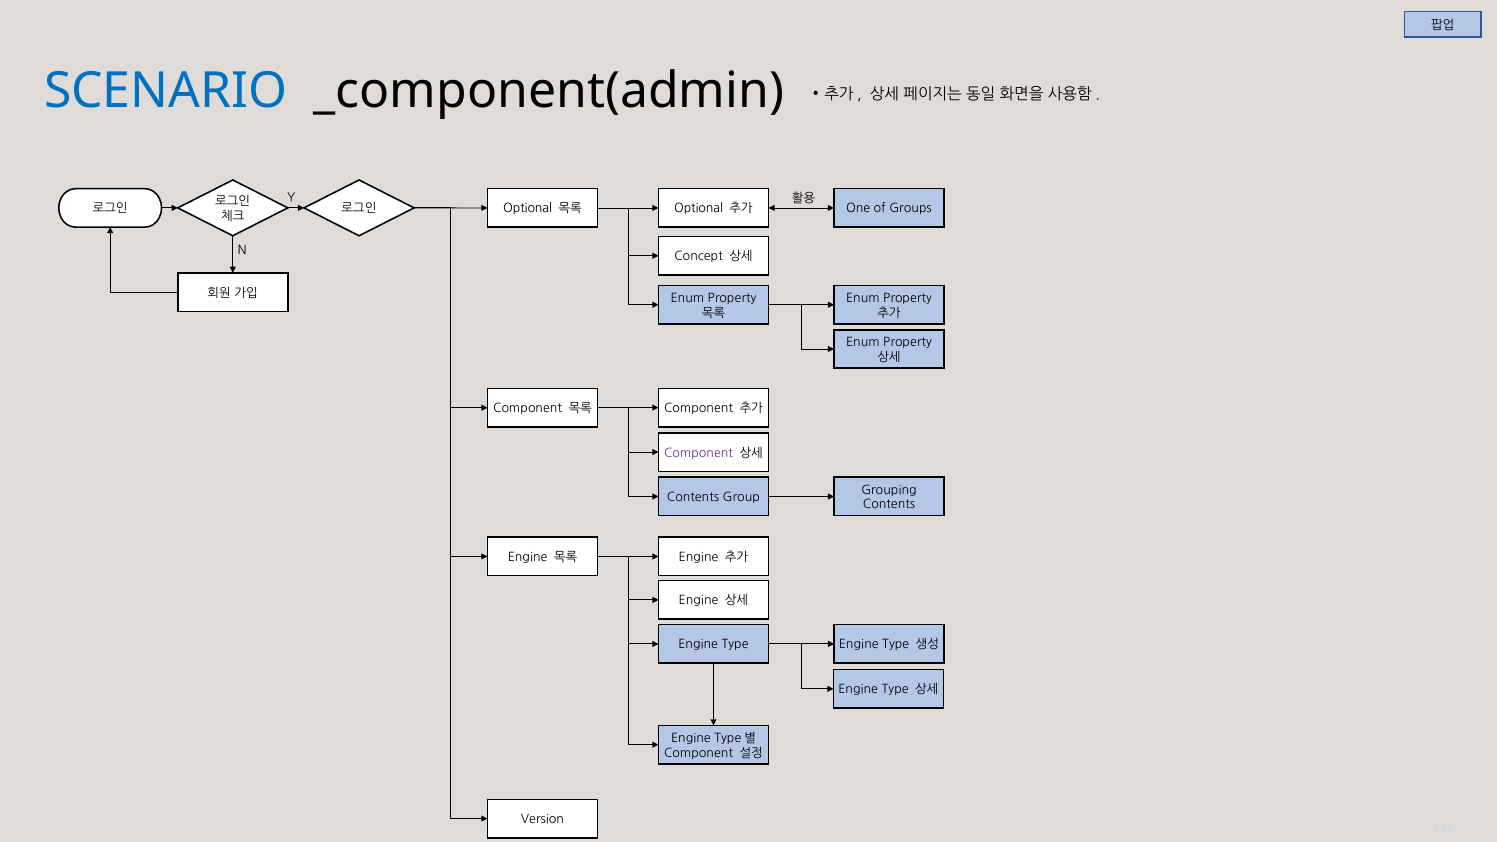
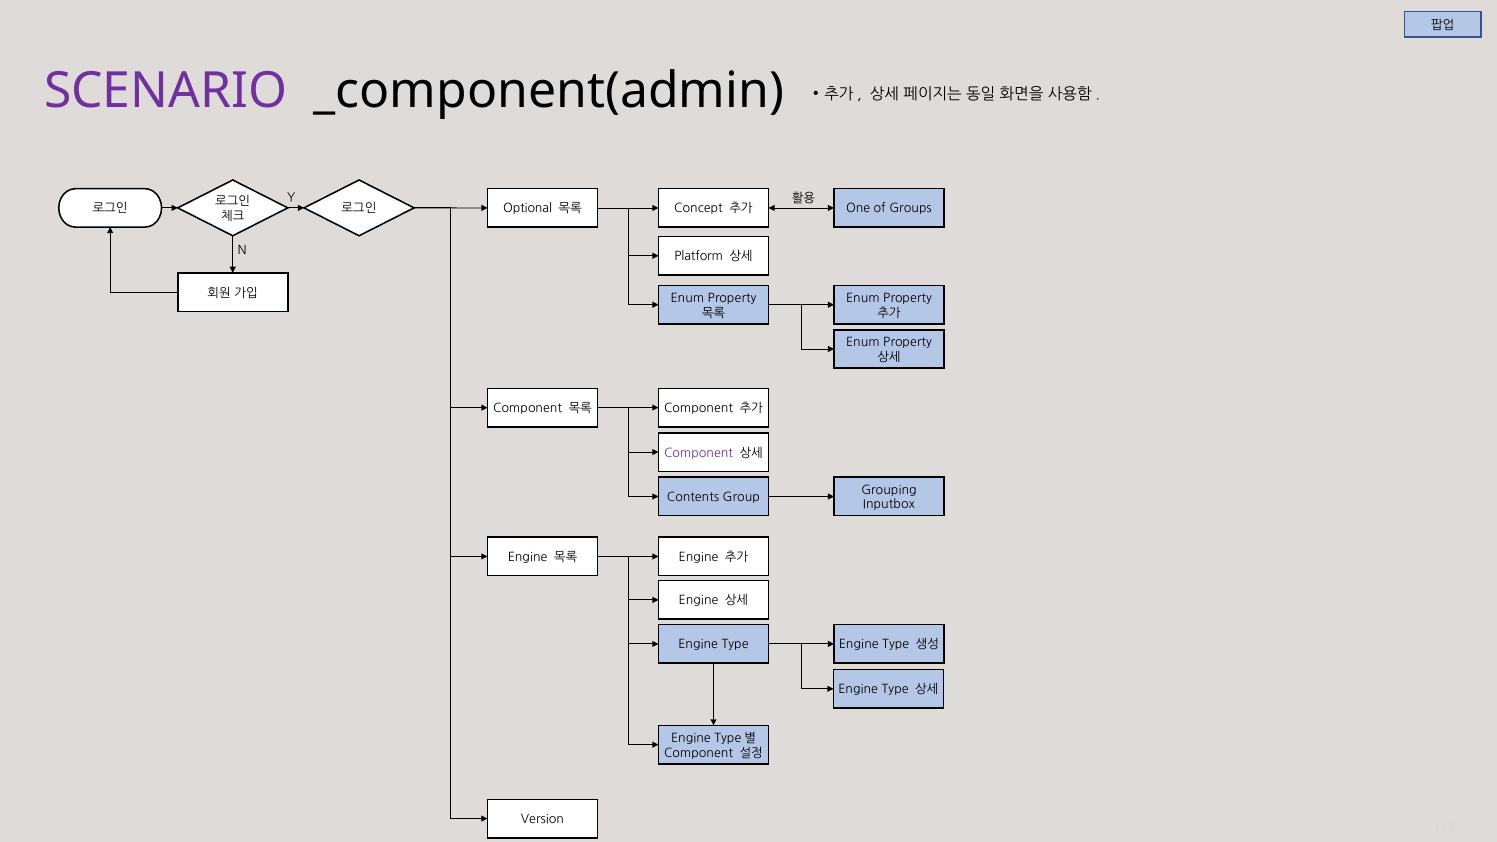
SCENARIO colour: blue -> purple (166, 91)
Optional: Optional -> Concept (698, 209)
Concept: Concept -> Platform (699, 257)
Contents: Contents -> Inputbox (889, 505)
